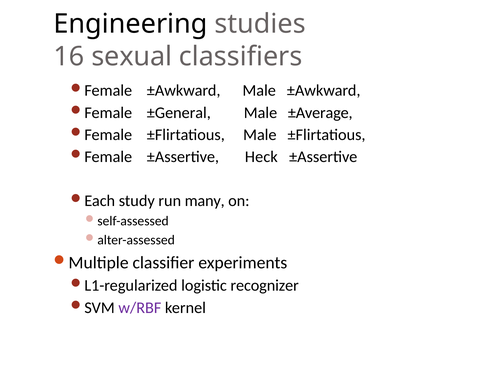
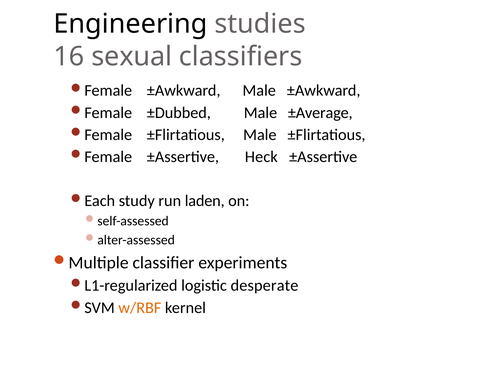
±General: ±General -> ±Dubbed (179, 112)
many: many -> laden (205, 200)
recognizer: recognizer -> desperate (264, 285)
w/RBF colour: purple -> orange (140, 307)
